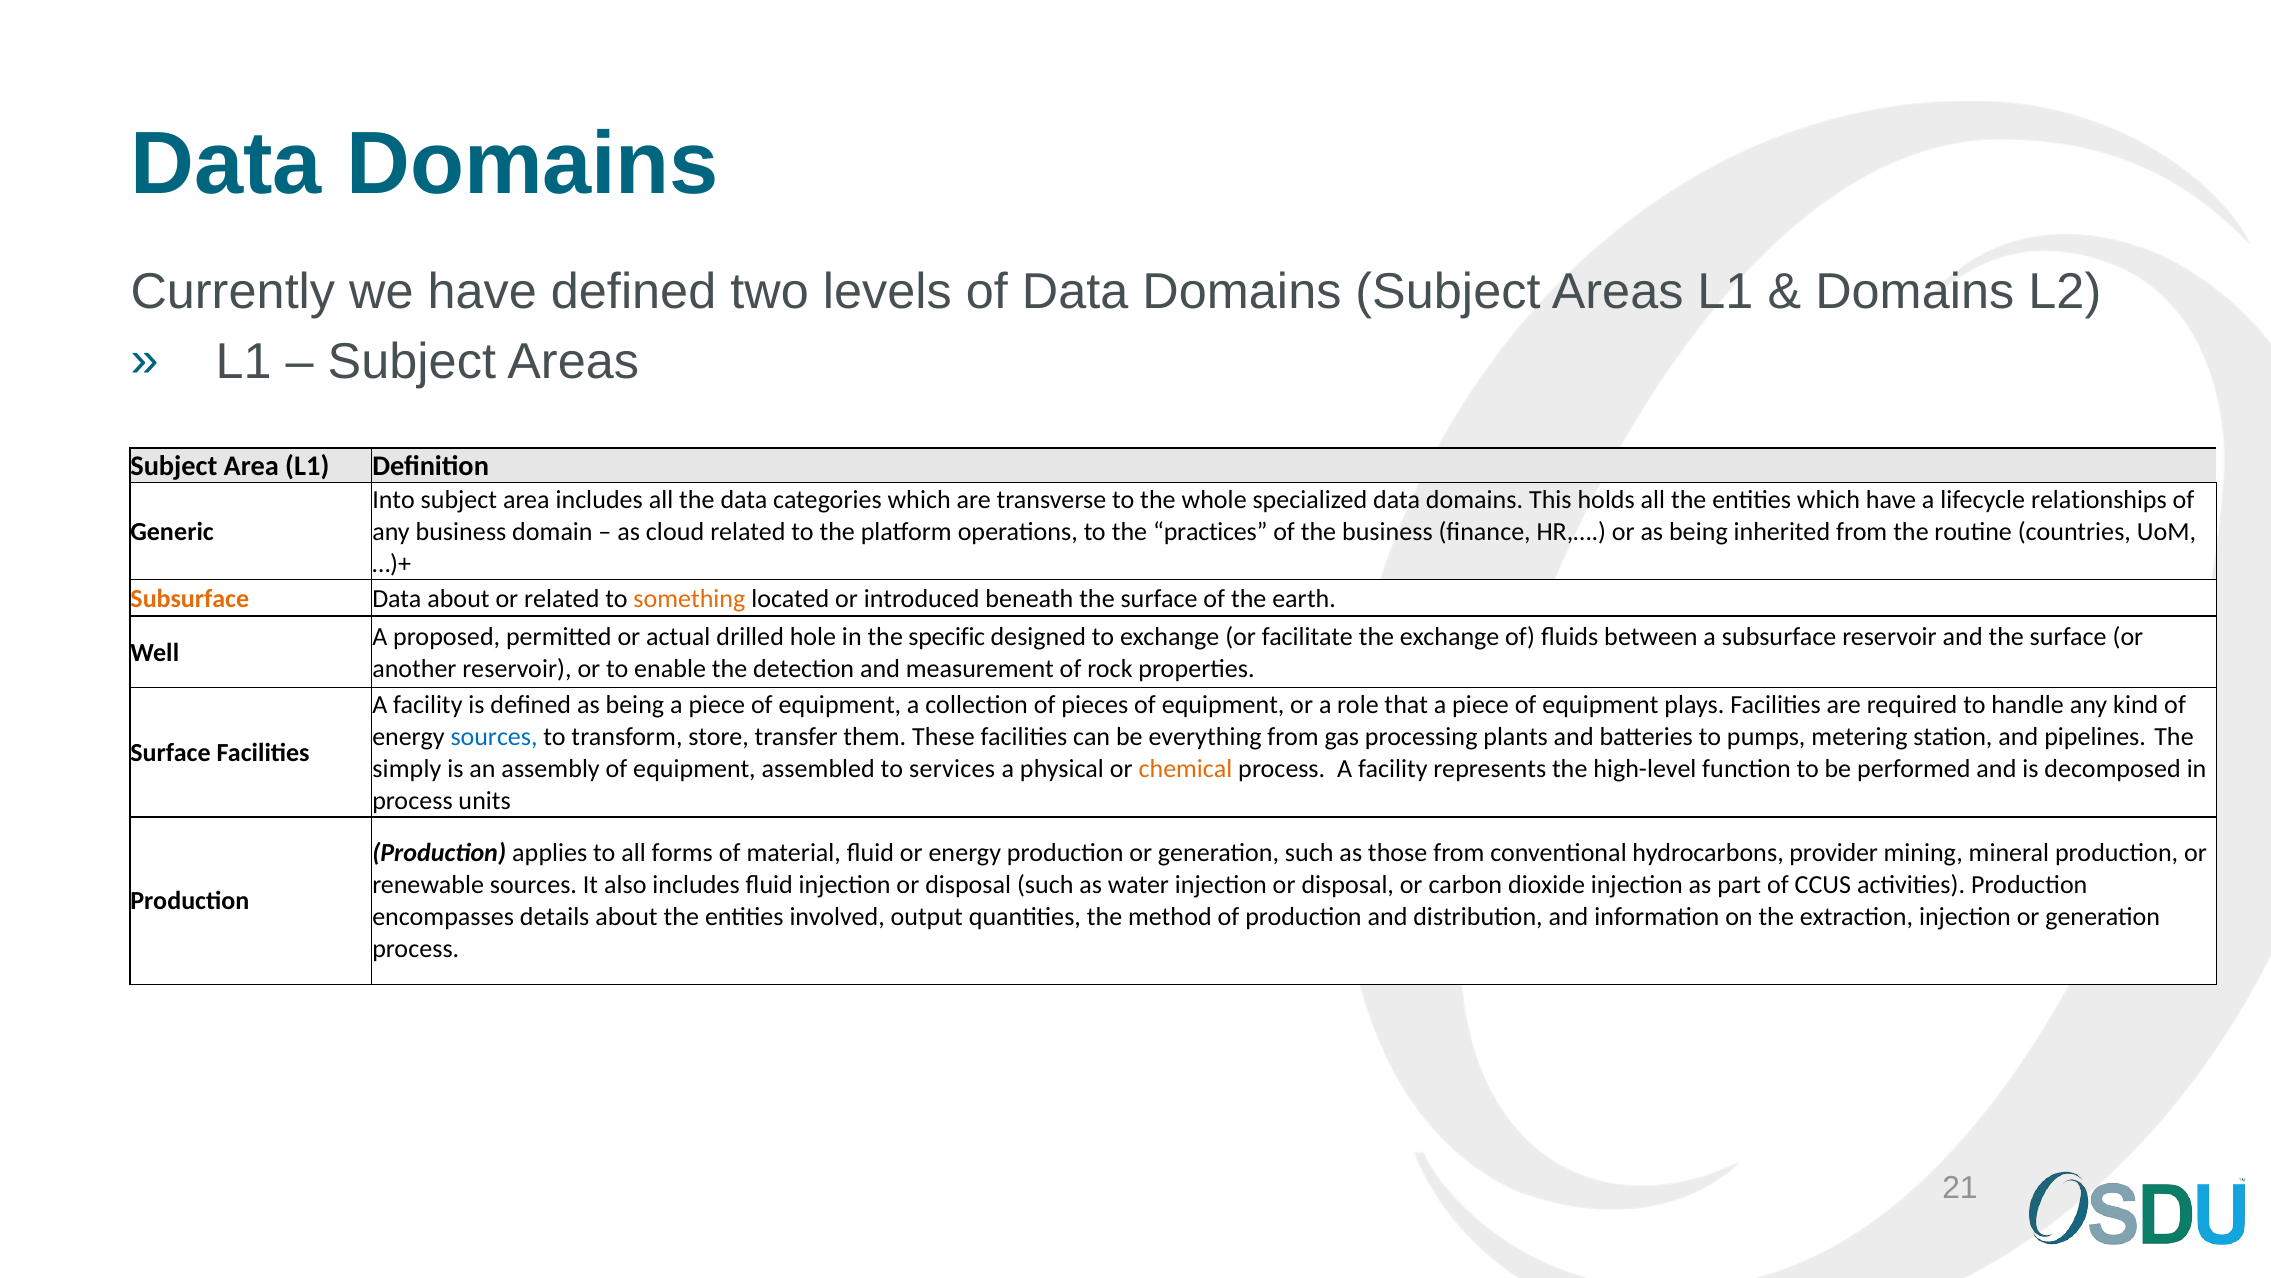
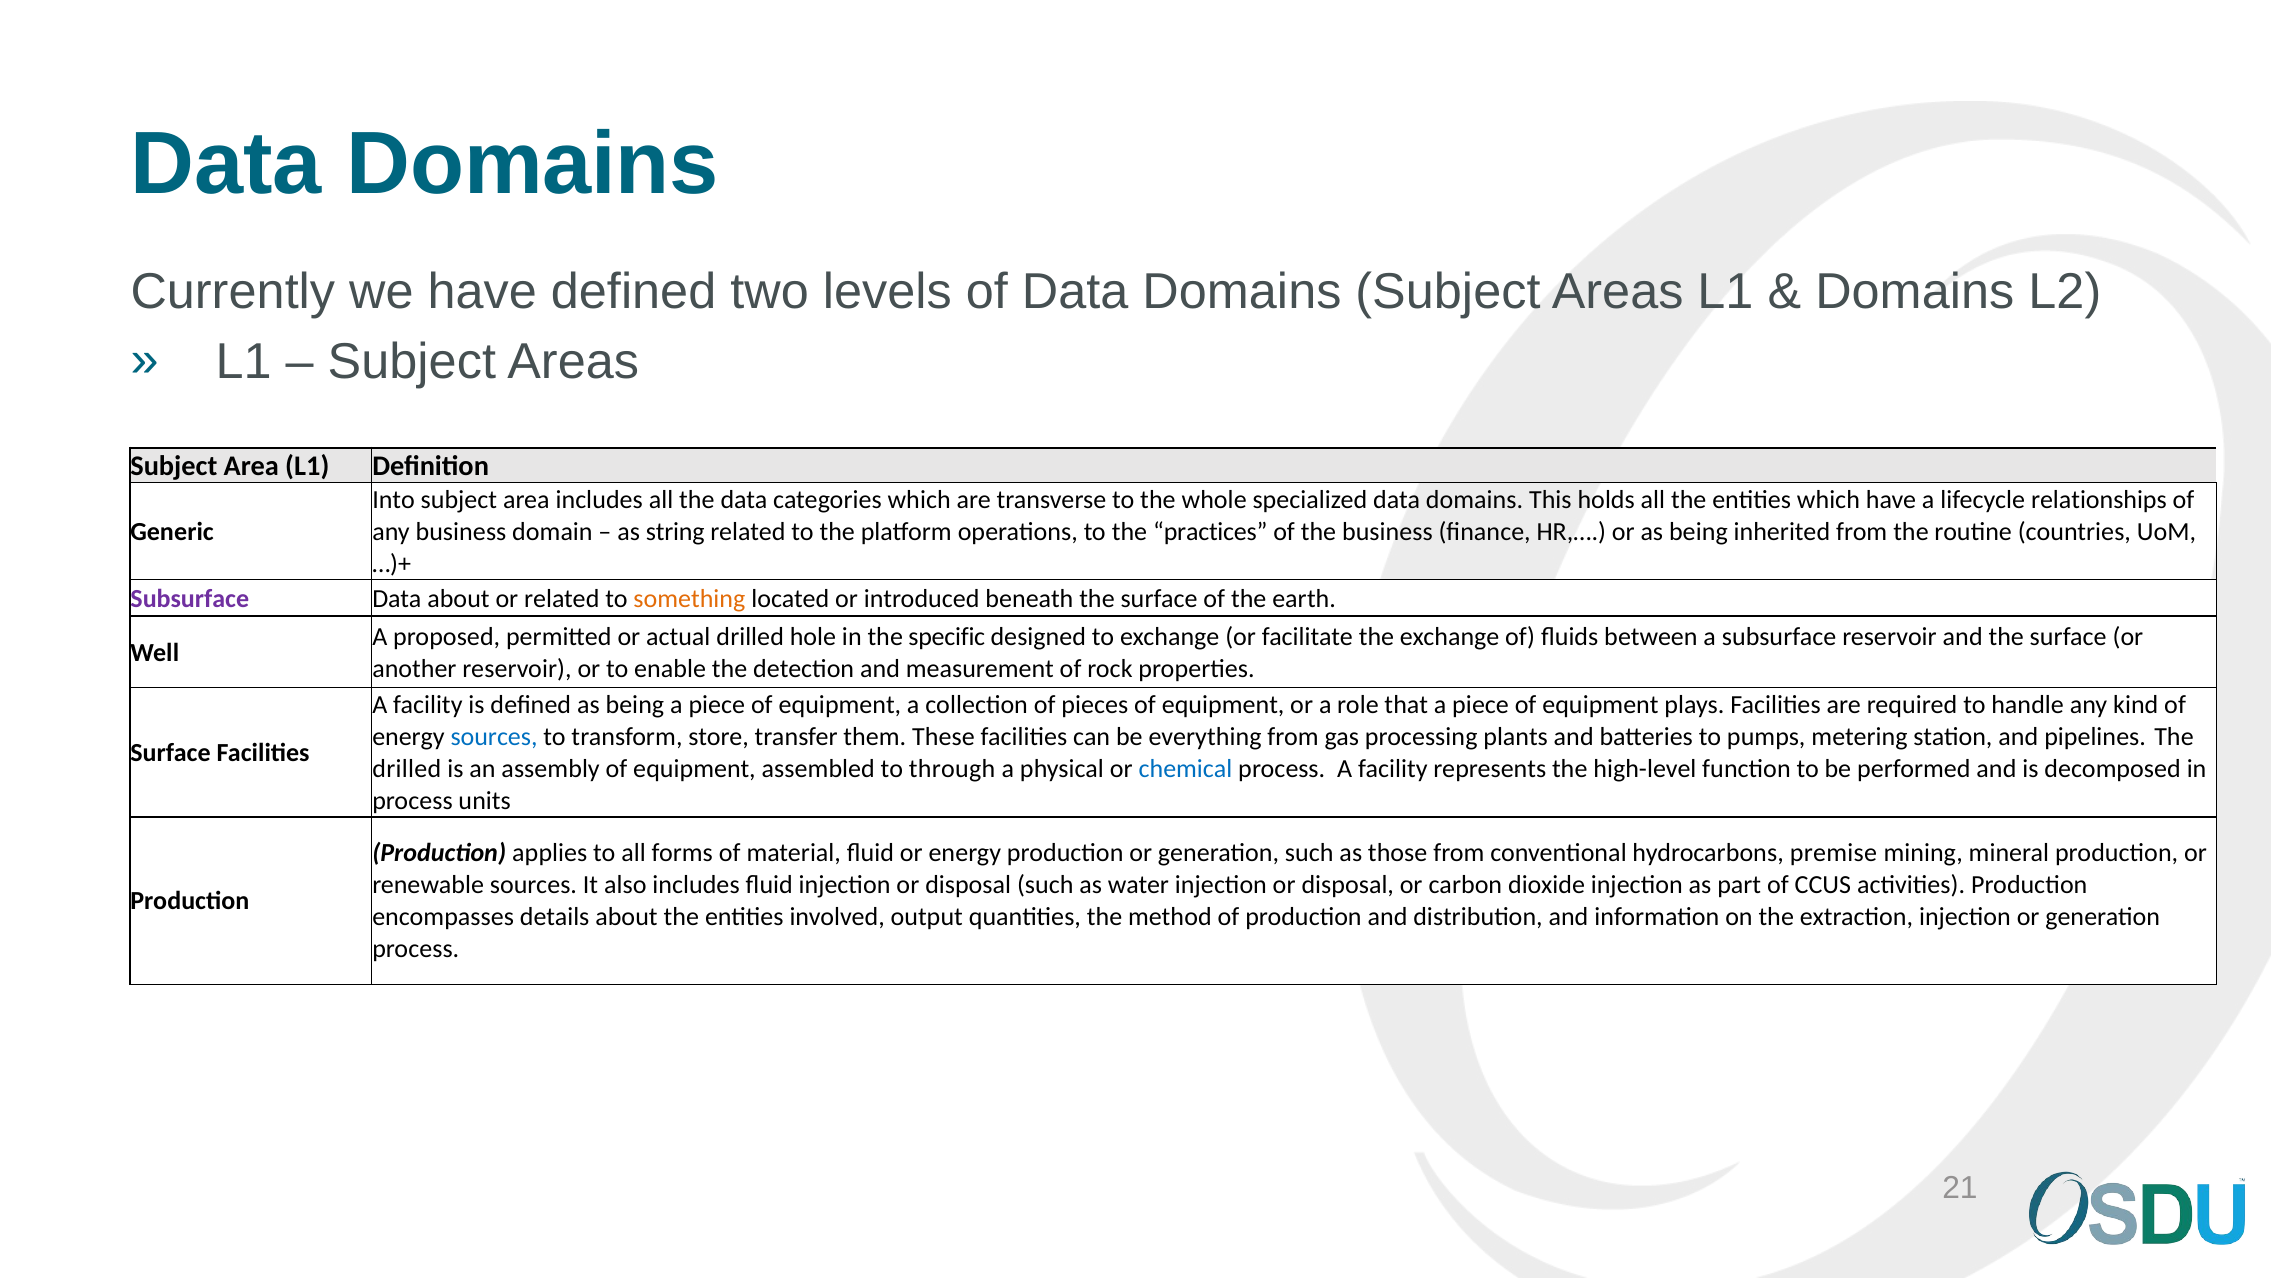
cloud: cloud -> string (675, 532)
Subsurface colour: orange -> purple (190, 598)
simply: simply -> drilled (407, 769)
services: services -> through (952, 769)
chemical colour: orange -> blue (1185, 769)
provider: provider -> premise (1833, 853)
